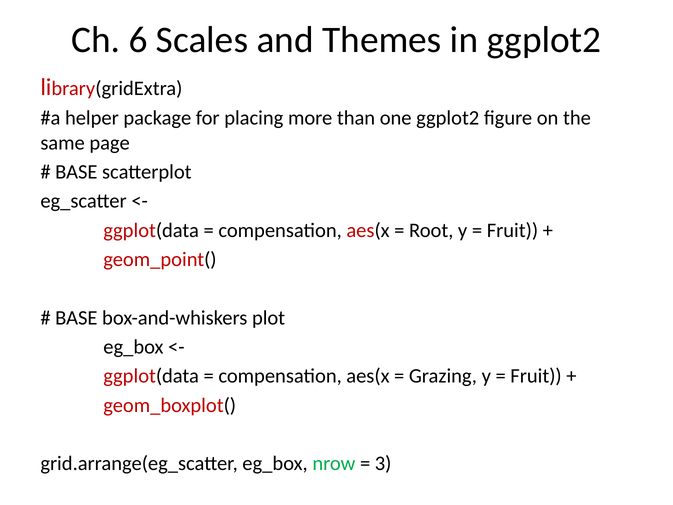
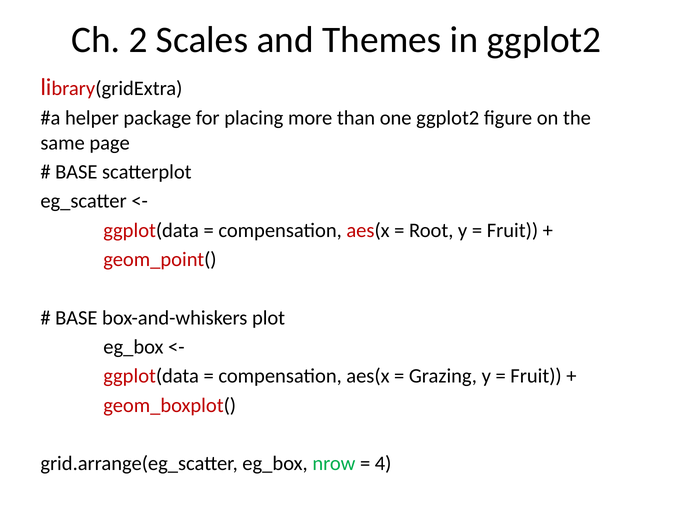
6: 6 -> 2 (138, 40)
3: 3 -> 4 (383, 463)
